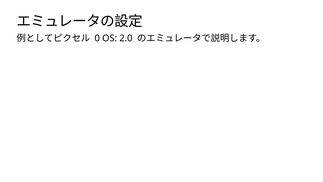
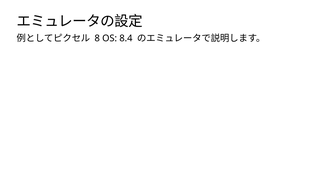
0: 0 -> 8 (97, 38)
2.0: 2.0 -> 8.4 (126, 38)
